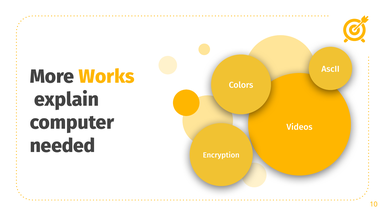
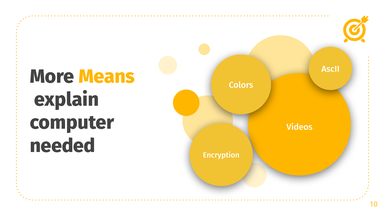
Works: Works -> Means (107, 77)
